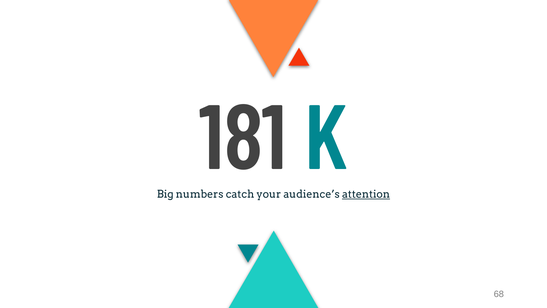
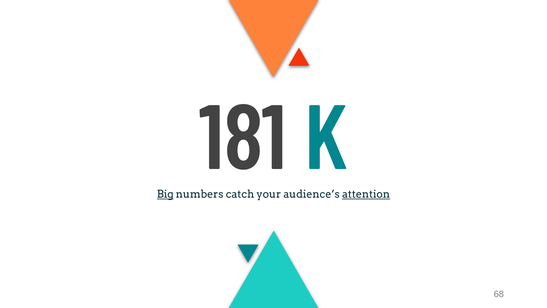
Big underline: none -> present (165, 194)
